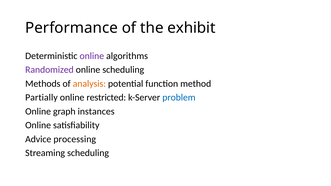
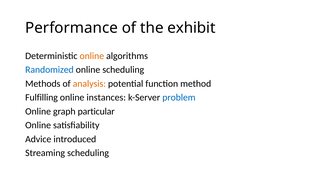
online colour: purple -> orange (92, 56)
Randomized colour: purple -> blue (49, 70)
Partially: Partially -> Fulfilling (42, 98)
restricted: restricted -> instances (106, 98)
instances: instances -> particular (96, 111)
processing: processing -> introduced (75, 139)
